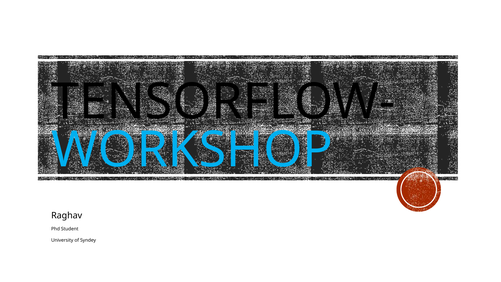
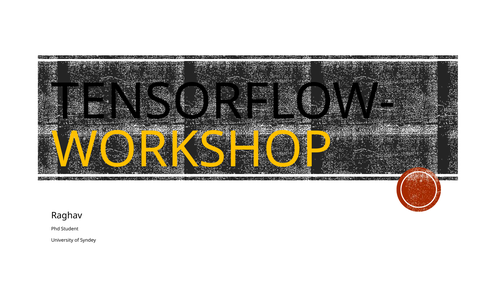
WORKSHOP colour: light blue -> yellow (192, 150)
